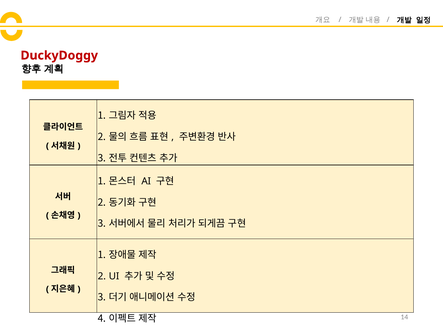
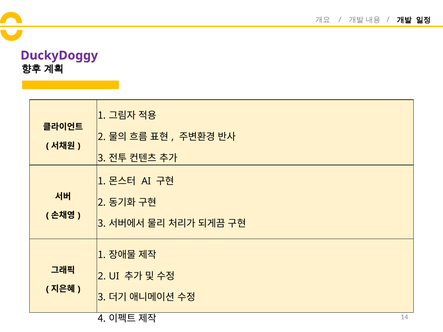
DuckyDoggy colour: red -> purple (59, 56)
